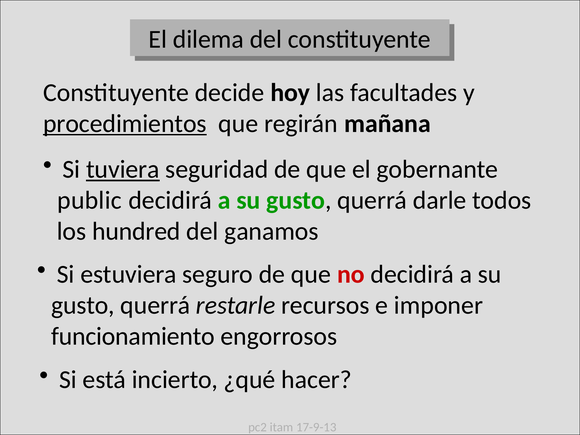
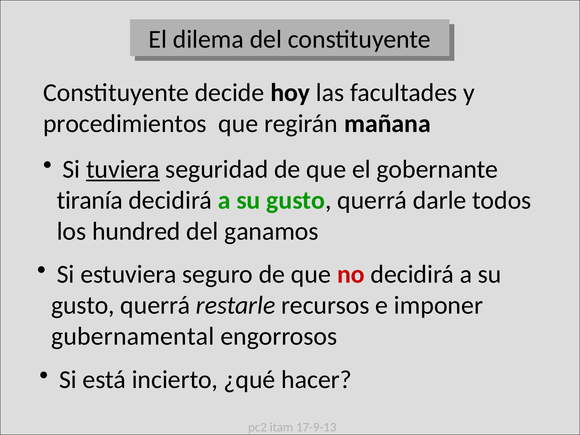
procedimientos underline: present -> none (125, 124)
public: public -> tiranía (90, 200)
funcionamiento: funcionamiento -> gubernamental (133, 336)
